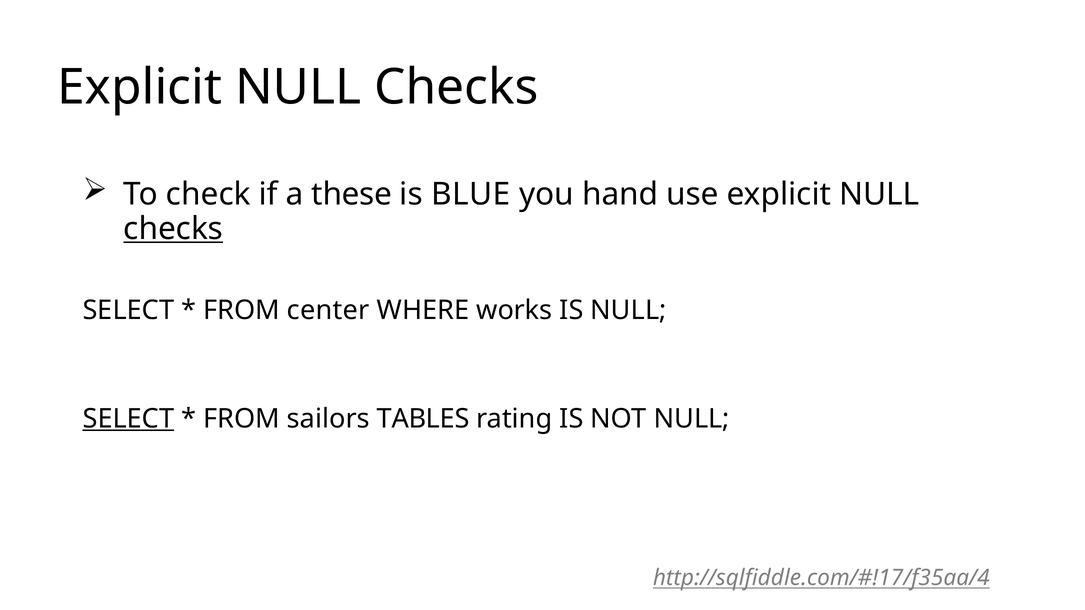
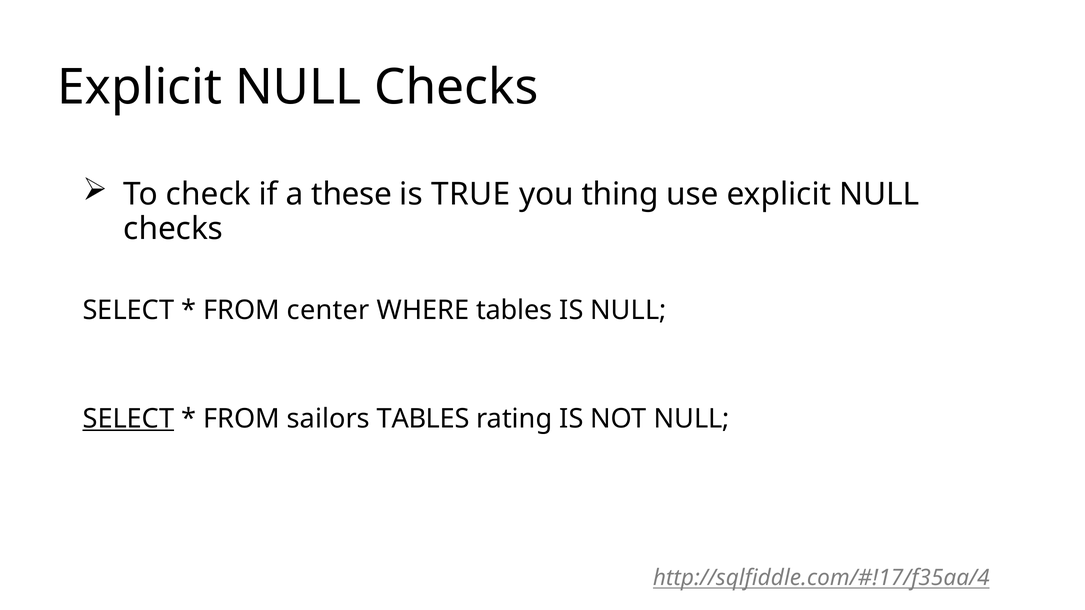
BLUE: BLUE -> TRUE (471, 195)
hand: hand -> thing (620, 195)
checks underline: present -> none (173, 229)
WHERE works: works -> tables (514, 311)
